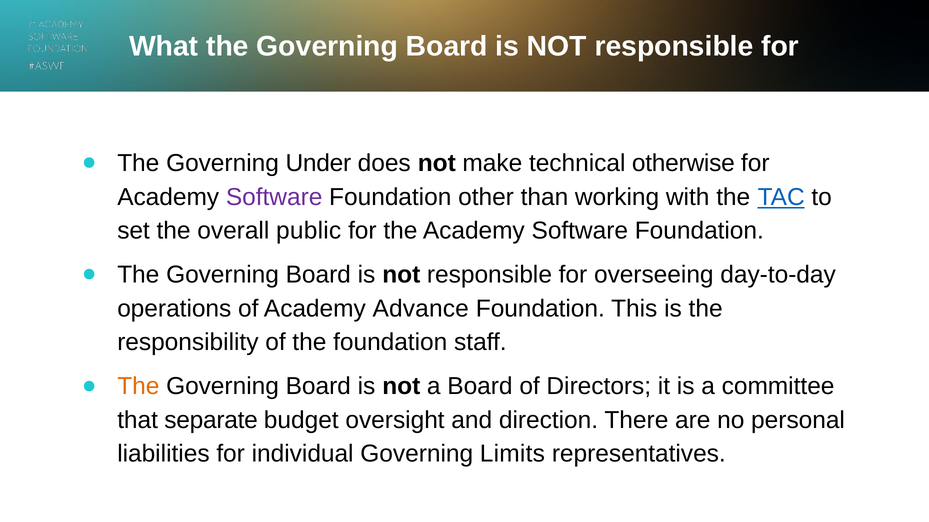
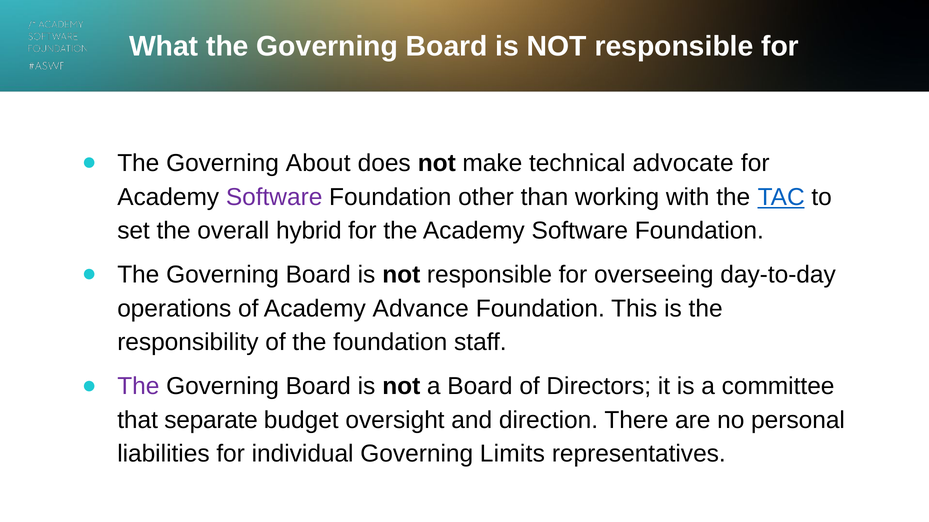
Under: Under -> About (318, 163)
otherwise: otherwise -> advocate (683, 163)
public: public -> hybrid (309, 231)
The colour: orange -> purple (138, 387)
